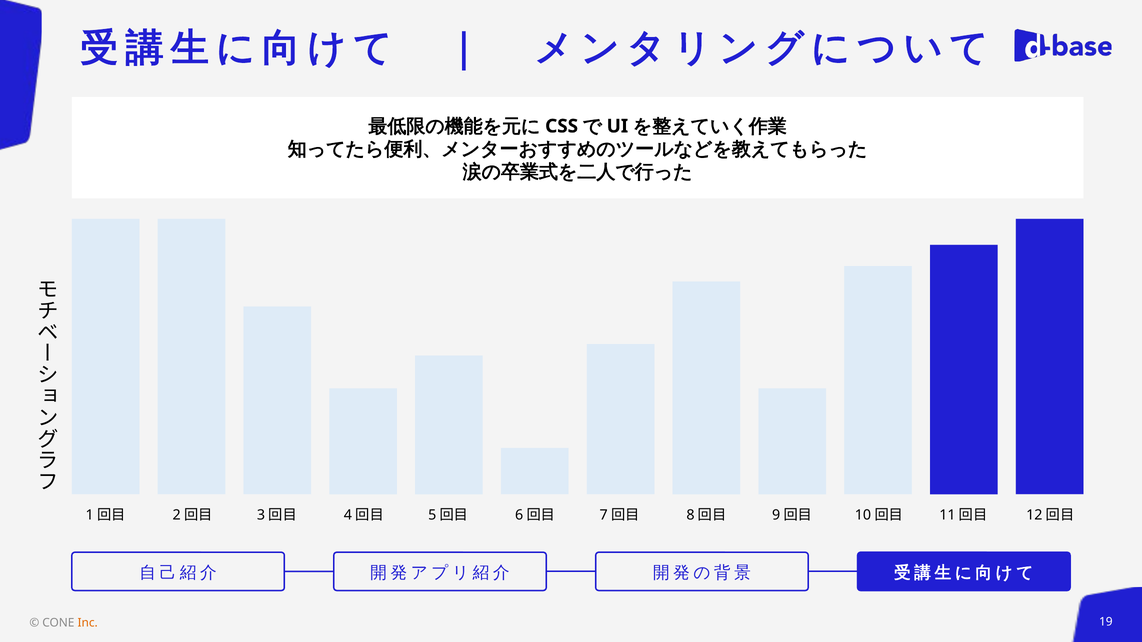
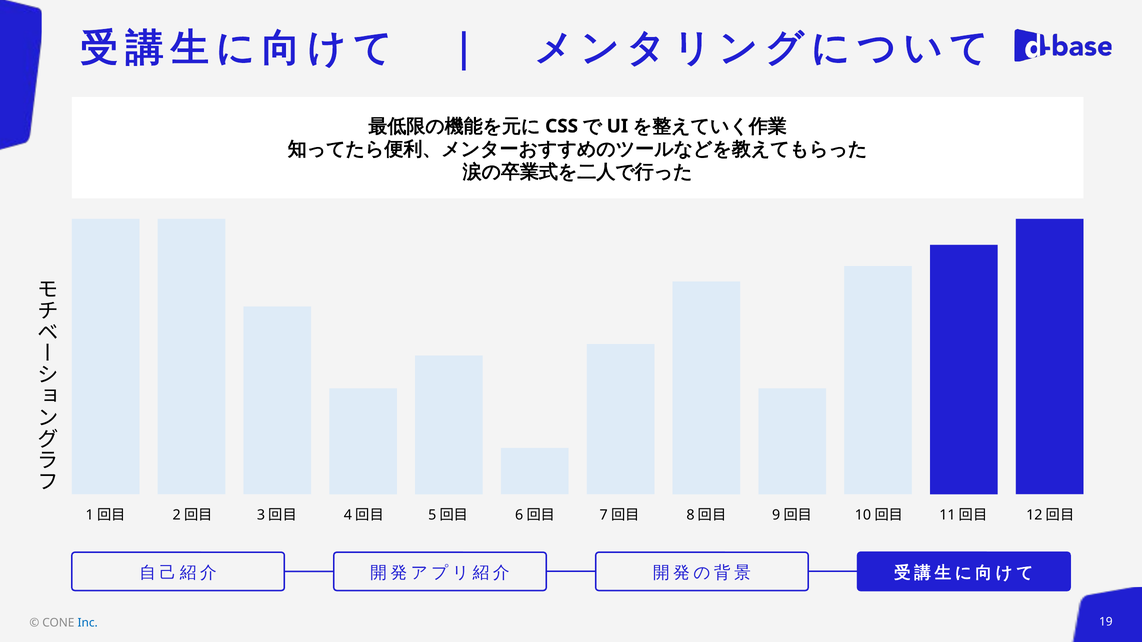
Inc colour: orange -> blue (88, 623)
